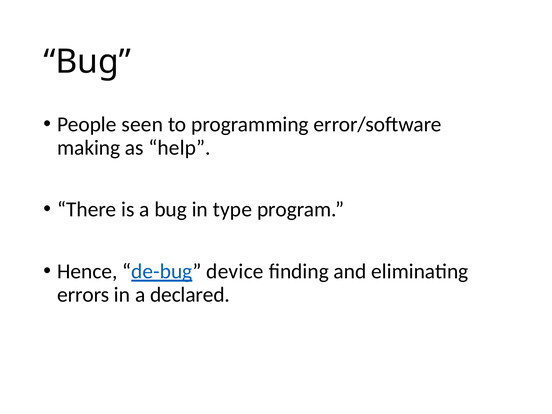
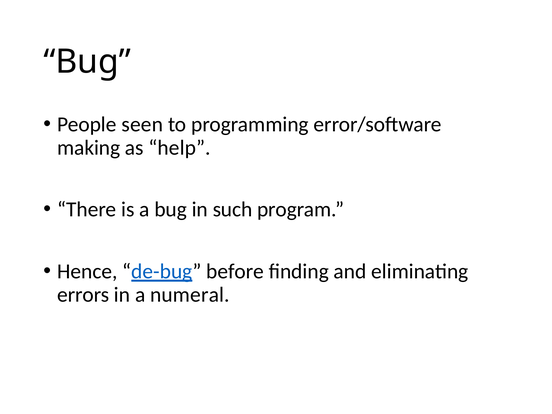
type: type -> such (233, 209)
device: device -> before (235, 271)
declared: declared -> numeral (190, 295)
